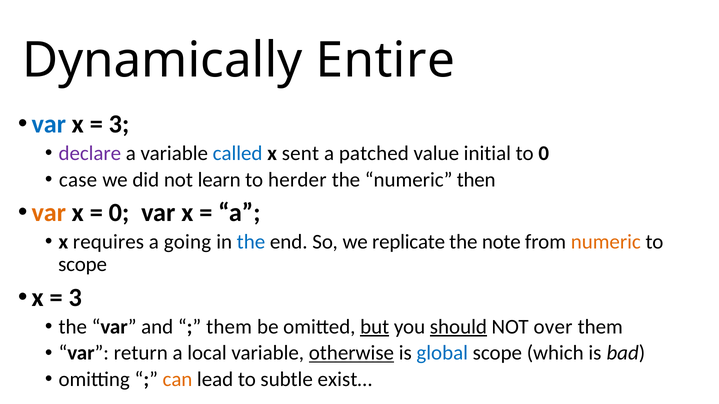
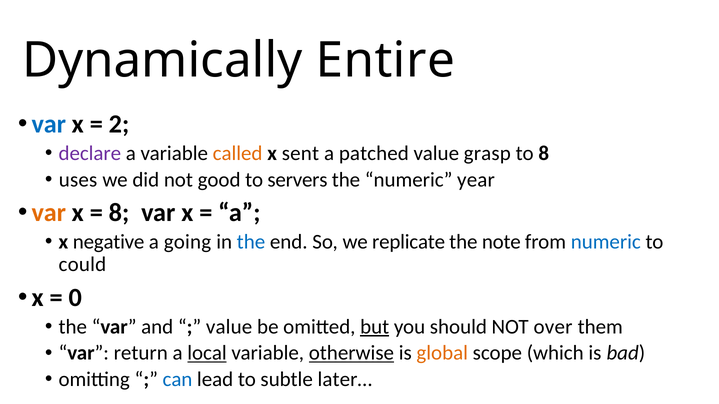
3: 3 -> 2 (119, 124)
called colour: blue -> orange (238, 154)
initial: initial -> grasp (487, 154)
to 0: 0 -> 8 (544, 154)
case: case -> uses (78, 180)
learn: learn -> good (219, 180)
herder: herder -> servers (298, 180)
then: then -> year (476, 180)
0: 0 -> 8 (119, 213)
requires: requires -> negative (109, 242)
numeric colour: orange -> blue (606, 242)
scope: scope -> could (82, 265)
3: 3 -> 0 (75, 298)
them: them -> value (229, 327)
should underline: present -> none (458, 327)
local underline: none -> present (207, 353)
global colour: blue -> orange (442, 353)
can colour: orange -> blue (177, 380)
exist…: exist… -> later… (345, 380)
